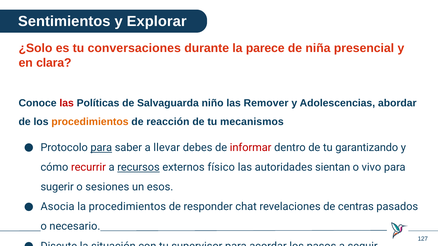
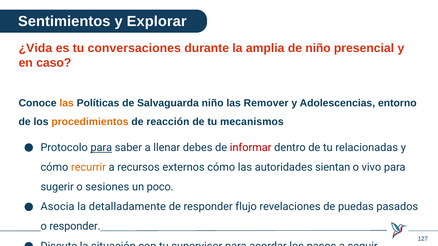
¿Solo: ¿Solo -> ¿Vida (35, 48)
parece: parece -> amplia (265, 48)
de niña: niña -> niño (318, 48)
clara: clara -> caso (54, 63)
las colour: red -> orange (67, 103)
abordar: abordar -> entorno (397, 103)
llevar: llevar -> llenar (167, 148)
garantizando: garantizando -> relacionadas (367, 148)
recurrir colour: red -> orange (88, 168)
recursos underline: present -> none (138, 168)
externos físico: físico -> cómo (221, 168)
esos: esos -> poco (160, 187)
la procedimientos: procedimientos -> detalladamente (127, 207)
chat: chat -> flujo (246, 207)
centras: centras -> puedas (356, 207)
o necesario: necesario -> responder (75, 227)
